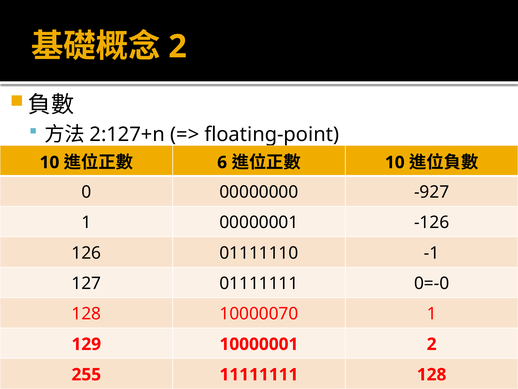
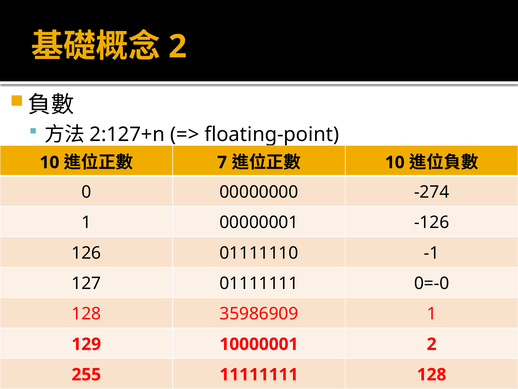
6: 6 -> 7 (222, 162)
-927: -927 -> -274 (432, 192)
10000070: 10000070 -> 35986909 (259, 313)
